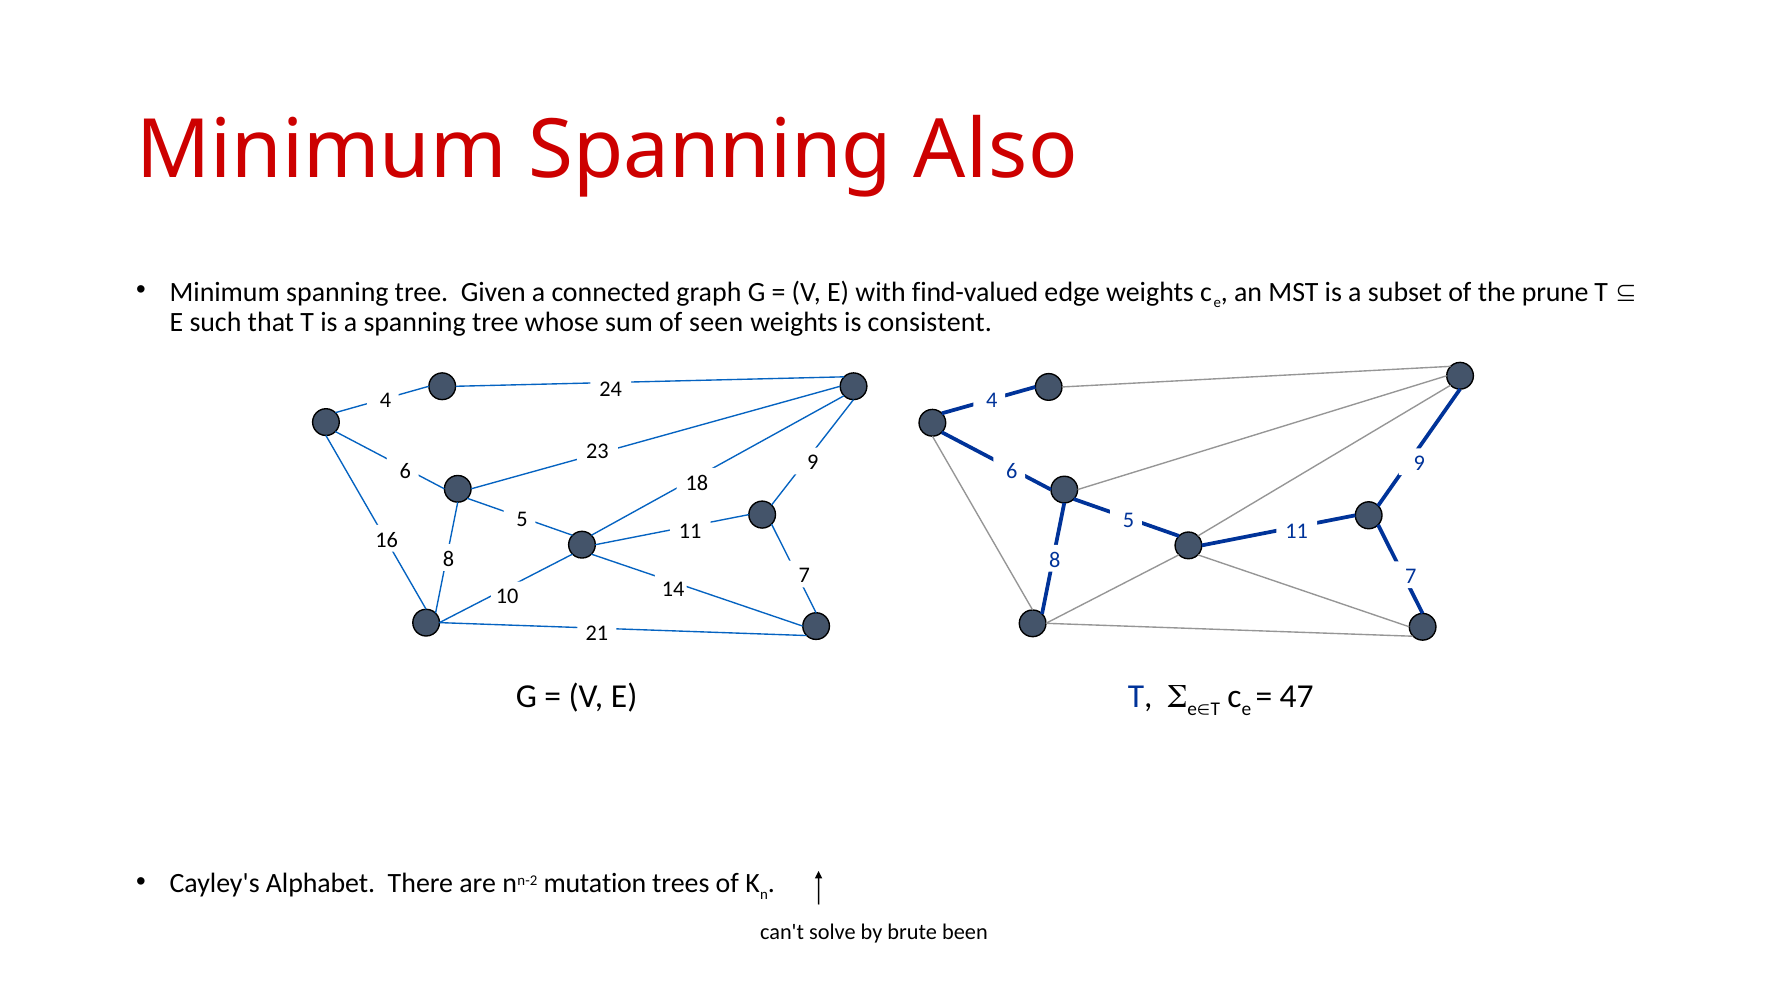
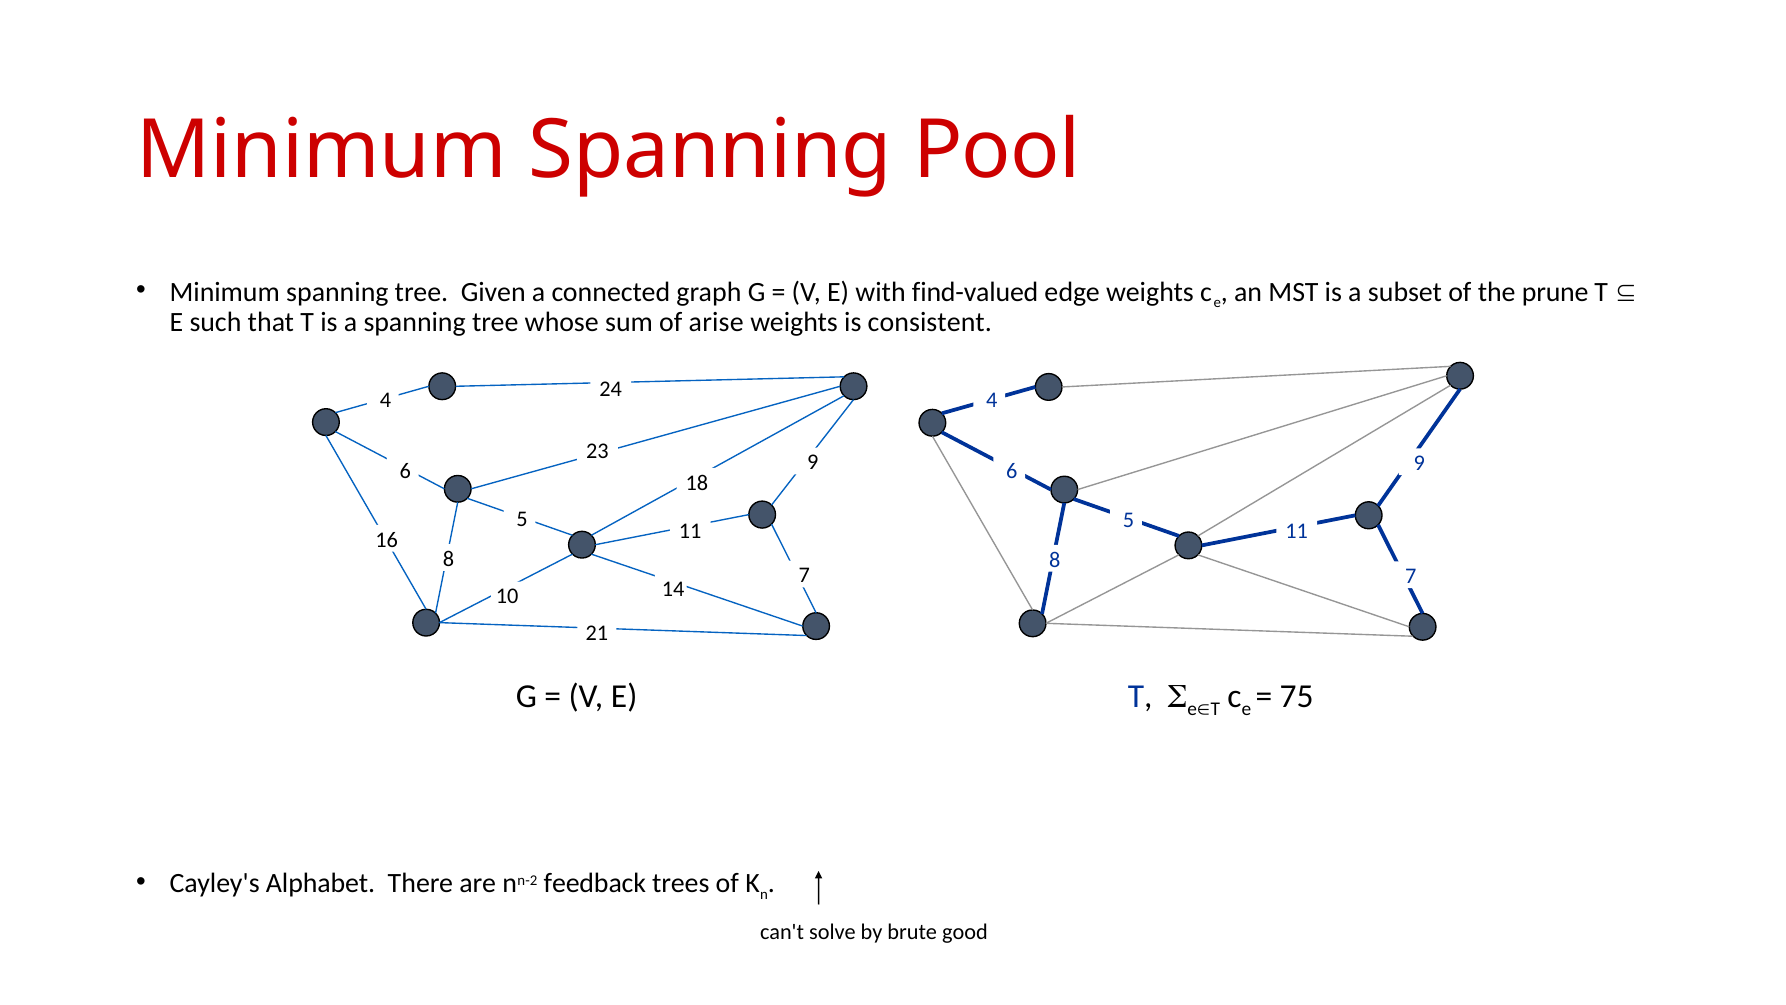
Also: Also -> Pool (997, 150)
seen: seen -> arise (716, 323)
47: 47 -> 75 (1297, 696)
mutation: mutation -> feedback (595, 883)
been: been -> good (965, 931)
